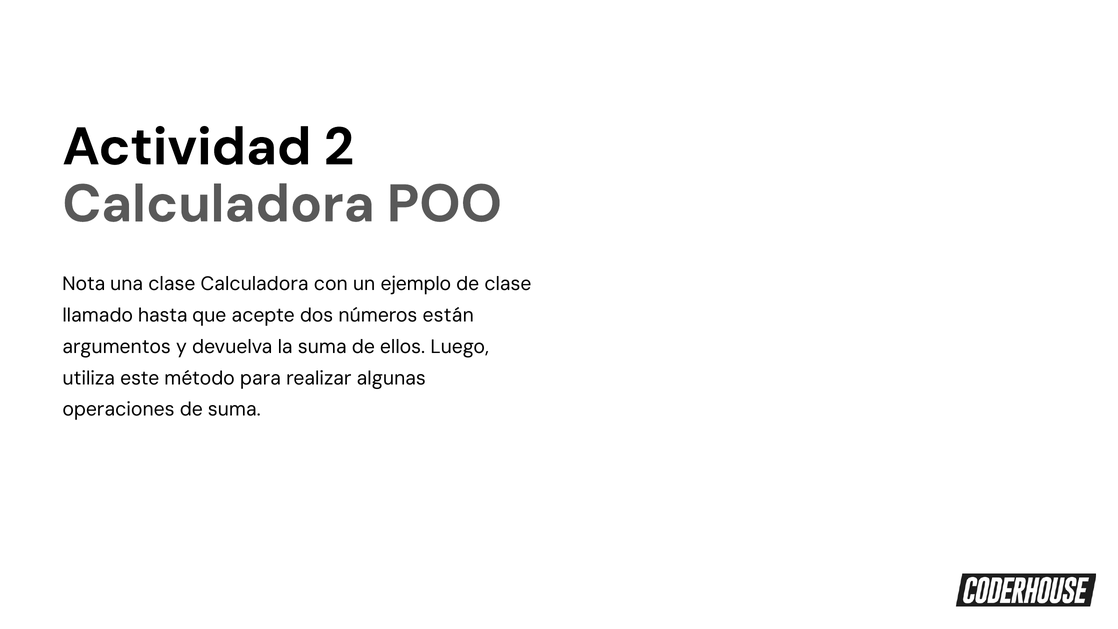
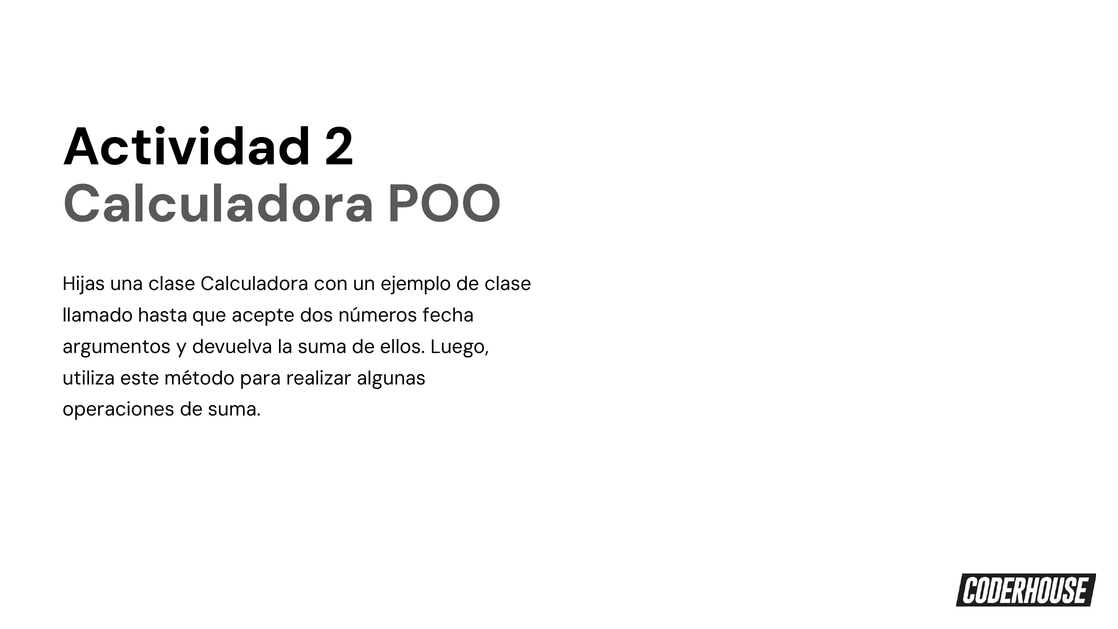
Nota: Nota -> Hijas (84, 284)
están: están -> fecha (448, 315)
